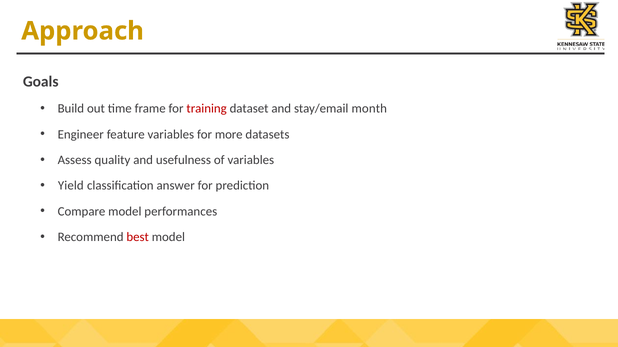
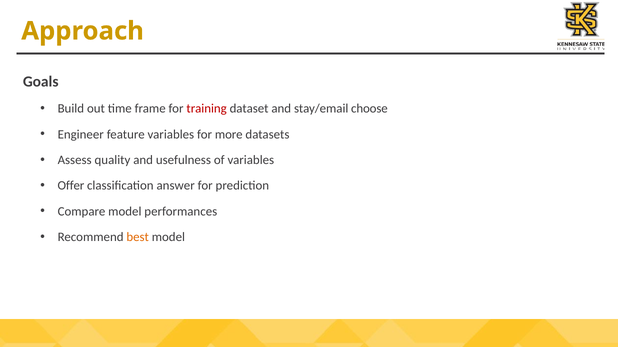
month: month -> choose (369, 109)
Yield: Yield -> Offer (71, 186)
best colour: red -> orange (138, 238)
